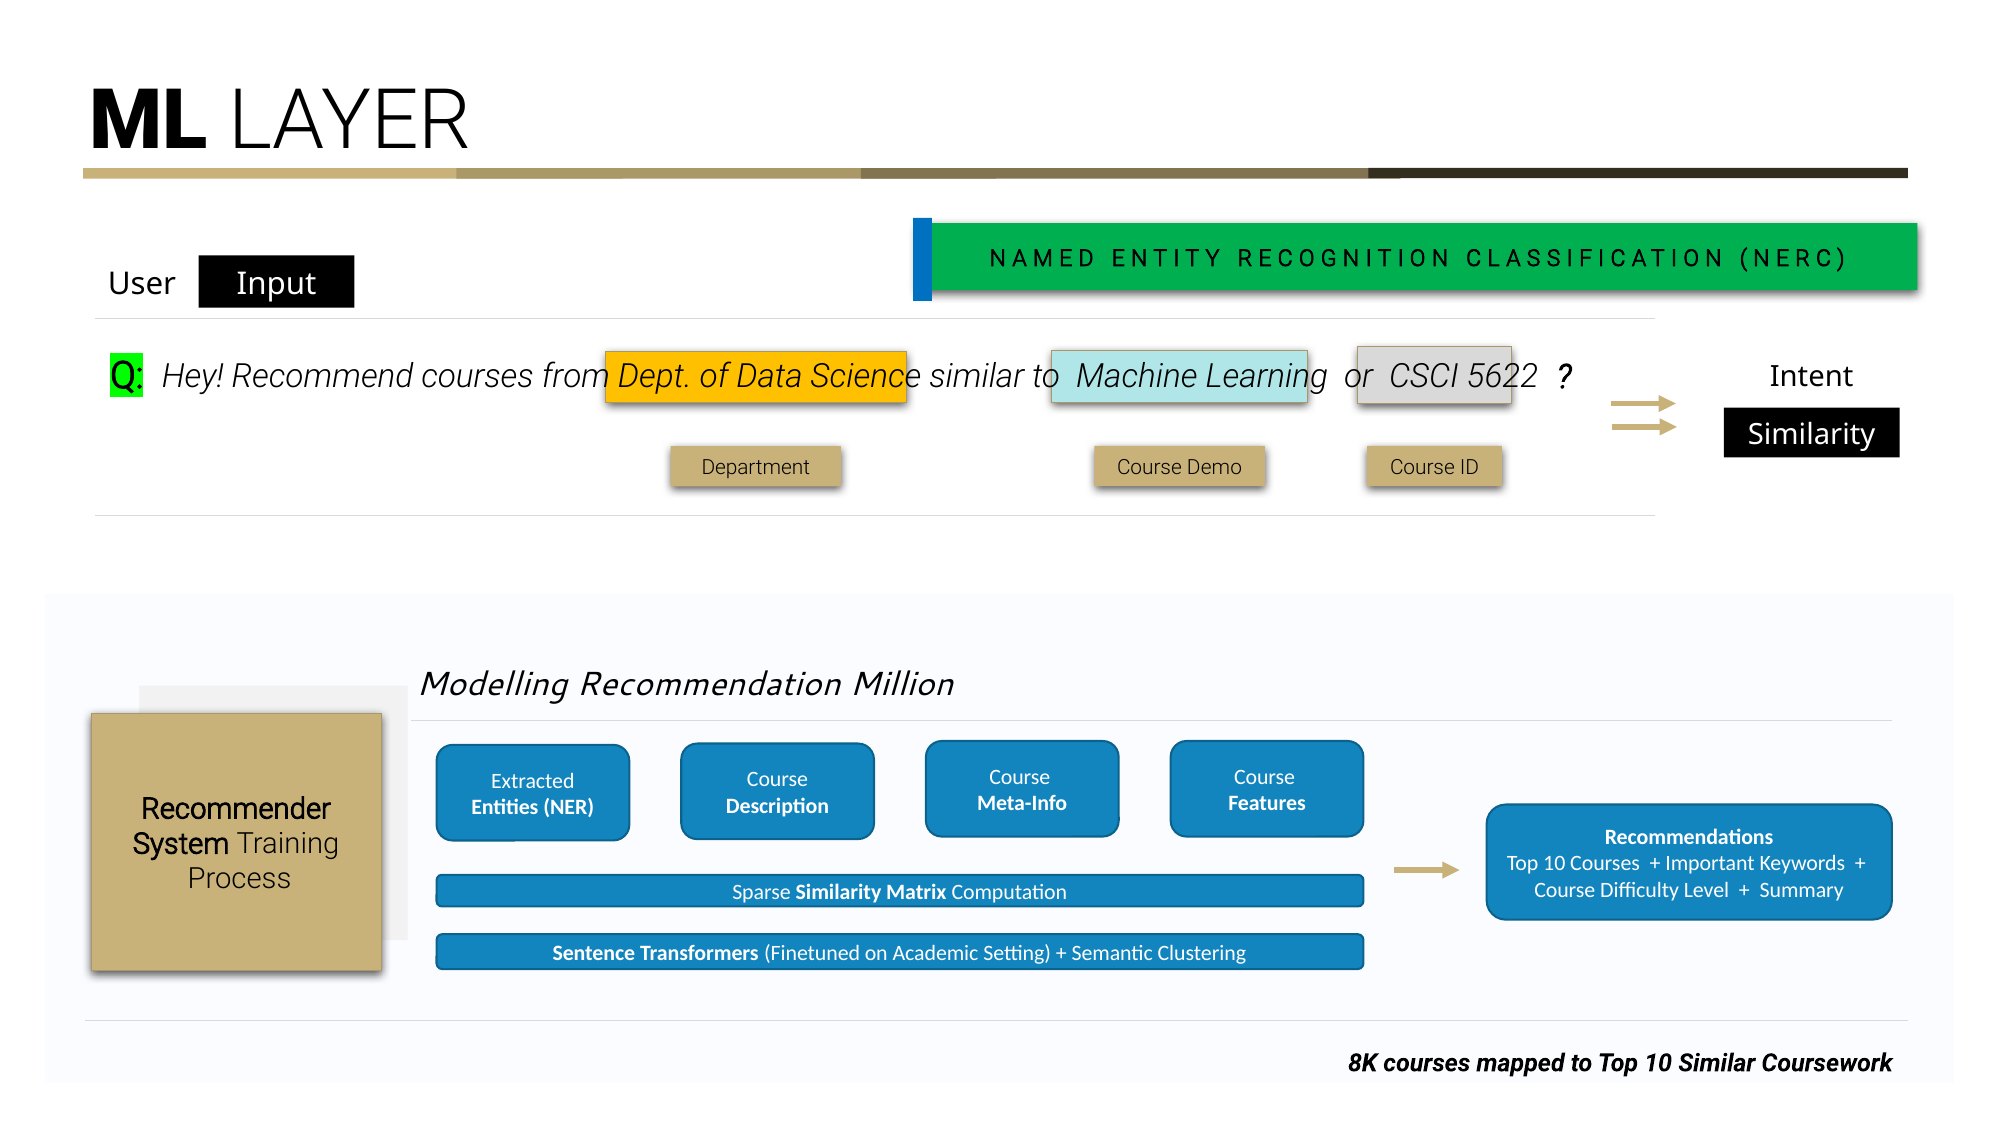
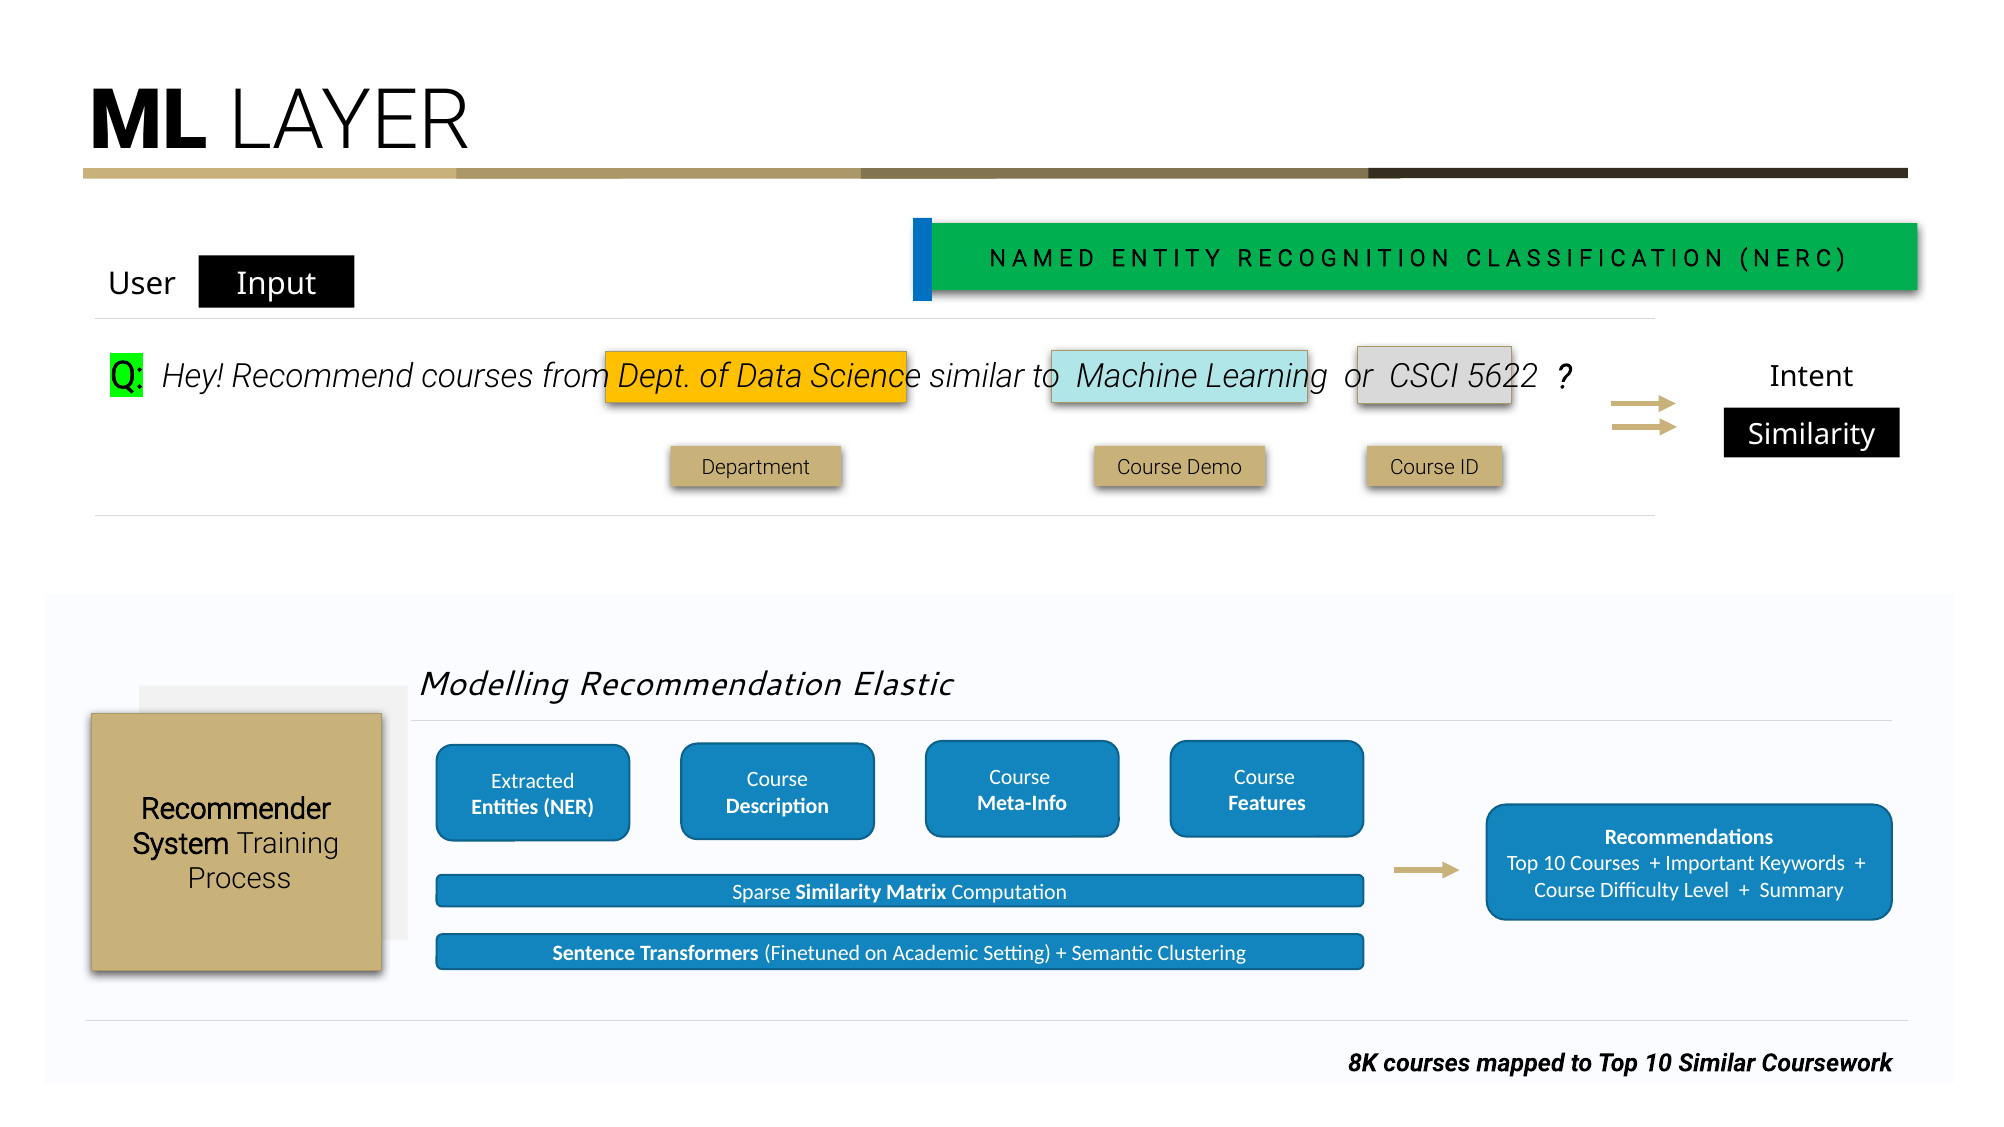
Million: Million -> Elastic (901, 685)
